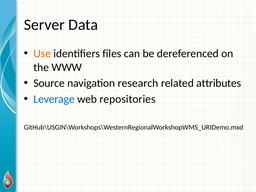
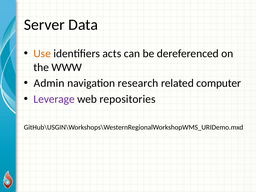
files: files -> acts (112, 54)
Source: Source -> Admin (49, 83)
attributes: attributes -> computer (219, 83)
Leverage colour: blue -> purple (54, 99)
